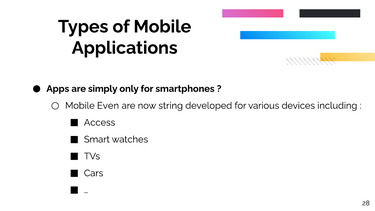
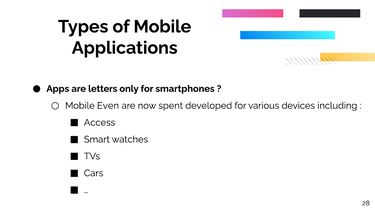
simply: simply -> letters (103, 89)
string: string -> spent (171, 106)
